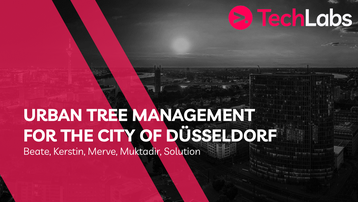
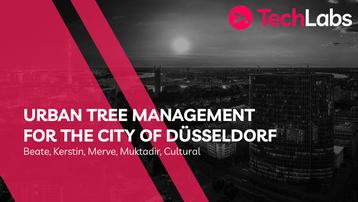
Solution: Solution -> Cultural (182, 151)
